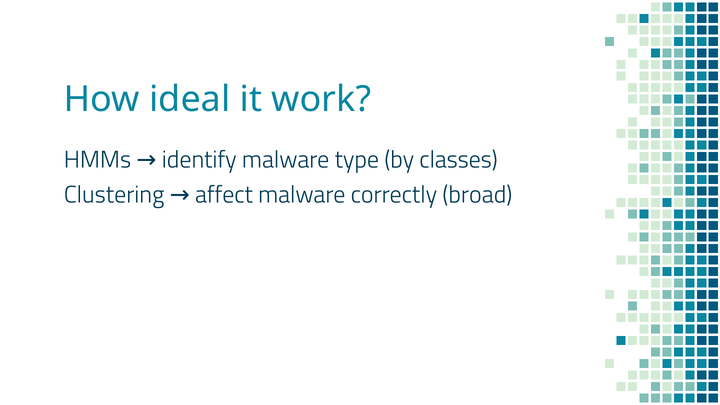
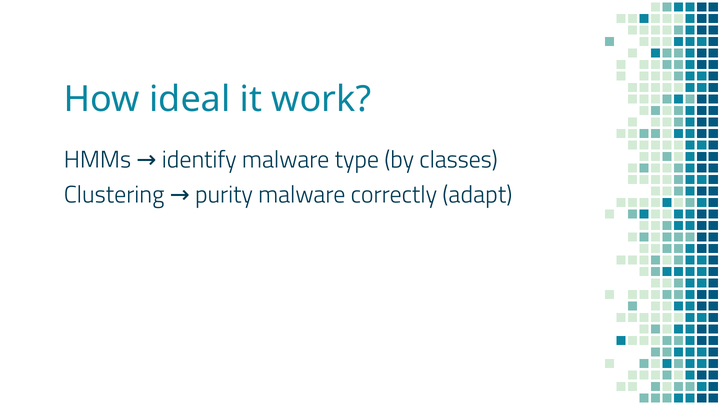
affect: affect -> purity (224, 195)
broad: broad -> adapt (477, 195)
